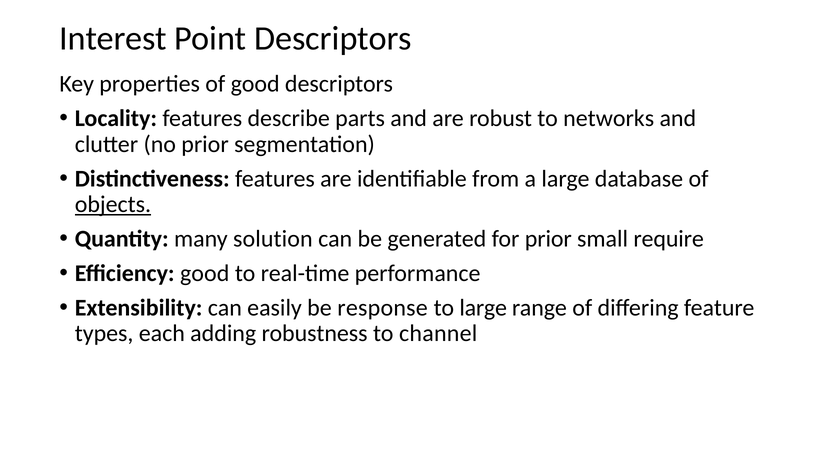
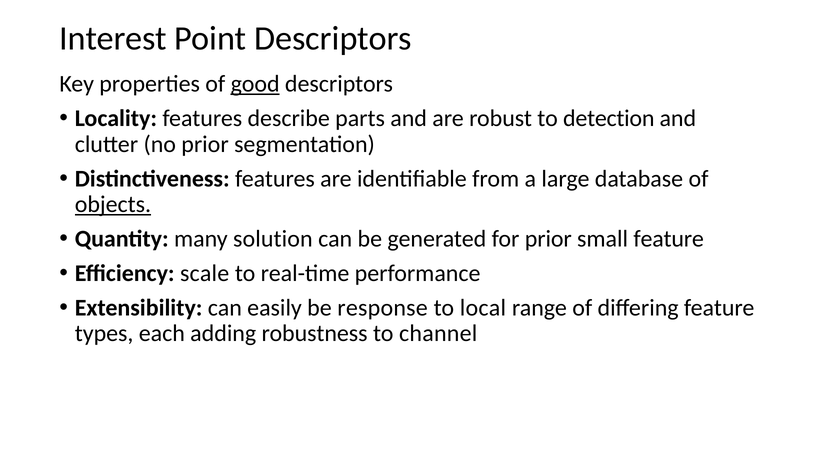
good underline: none -> present (255, 84)
networks: networks -> detection (609, 119)
small require: require -> feature (669, 239)
Efficiency good: good -> scale (205, 273)
to large: large -> local (483, 308)
